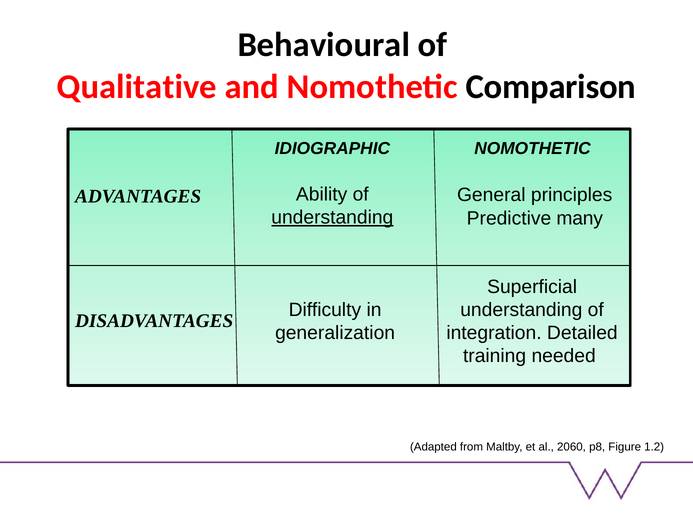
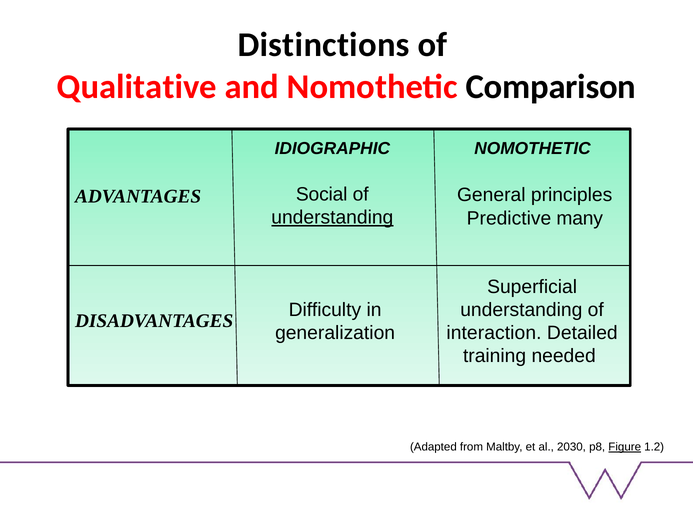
Behavioural: Behavioural -> Distinctions (324, 45)
Ability: Ability -> Social (322, 194)
integration: integration -> interaction (494, 333)
2060: 2060 -> 2030 (571, 447)
Figure underline: none -> present (625, 447)
